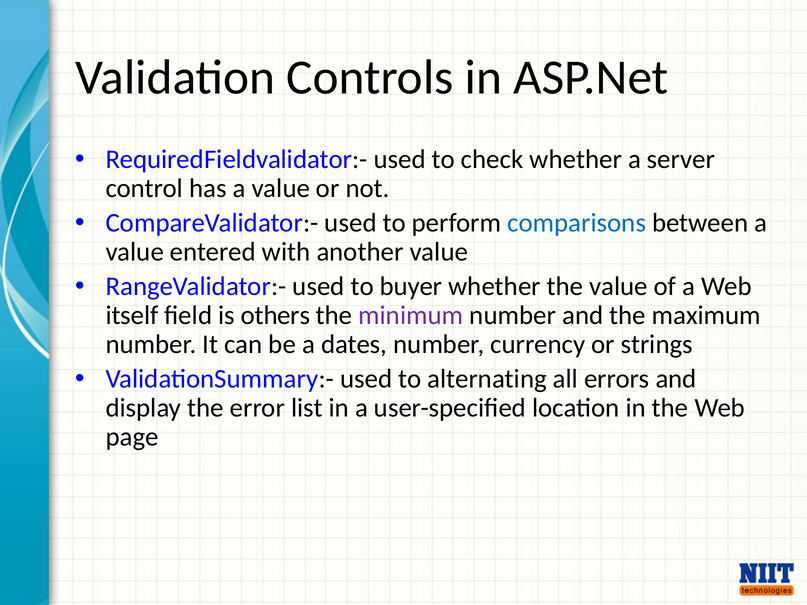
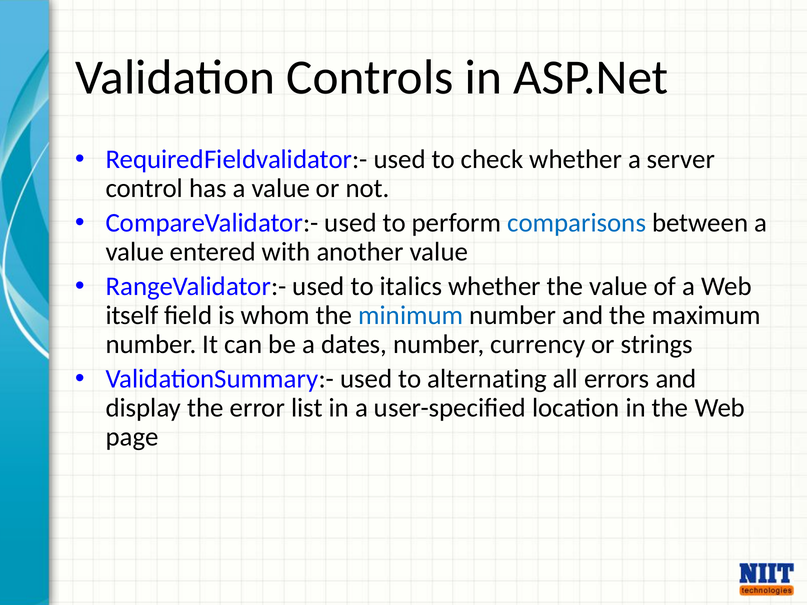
buyer: buyer -> italics (411, 287)
others: others -> whom (275, 316)
minimum colour: purple -> blue (411, 316)
